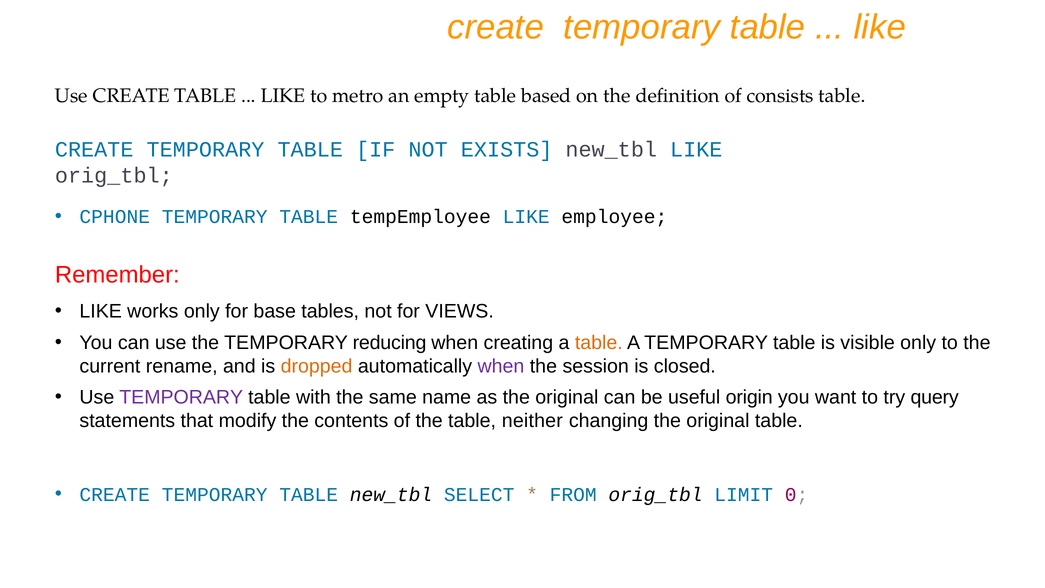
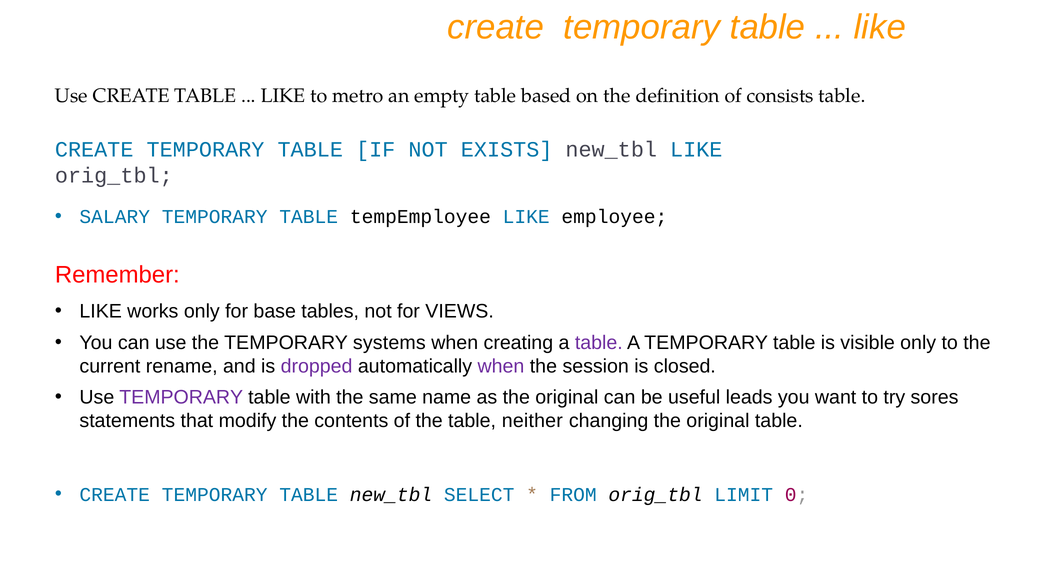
CPHONE: CPHONE -> SALARY (115, 217)
reducing: reducing -> systems (389, 342)
table colour: orange -> purple (599, 342)
dropped colour: orange -> purple (317, 366)
origin: origin -> leads (749, 397)
query: query -> sores (935, 397)
